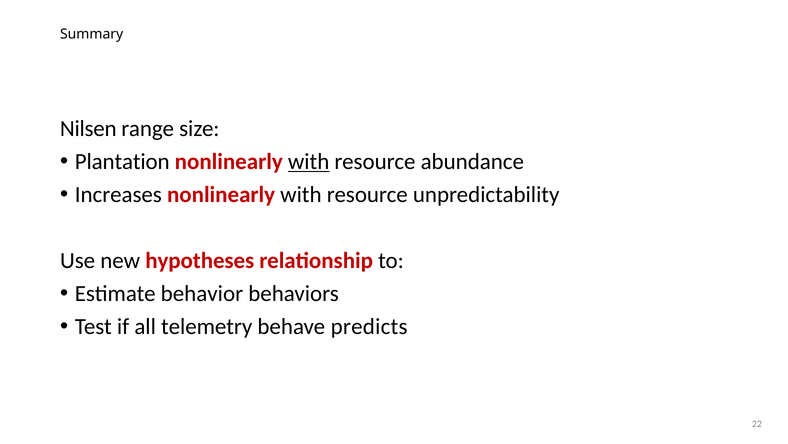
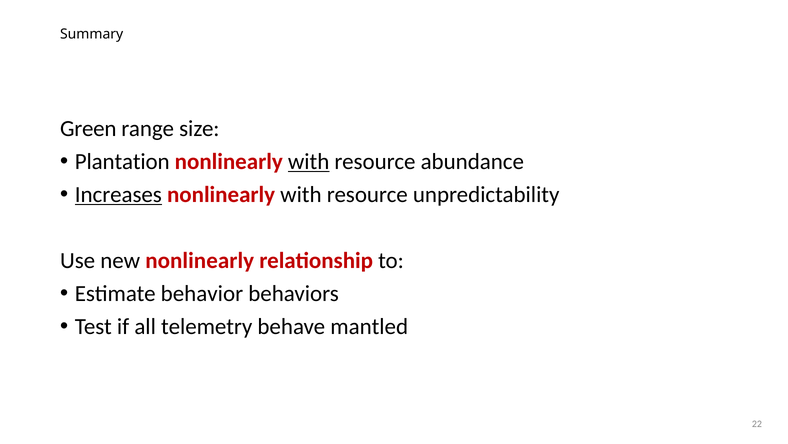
Nilsen: Nilsen -> Green (88, 128)
Increases underline: none -> present (118, 194)
new hypotheses: hypotheses -> nonlinearly (200, 260)
predicts: predicts -> mantled (369, 326)
